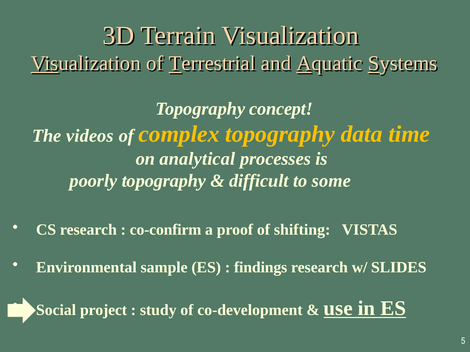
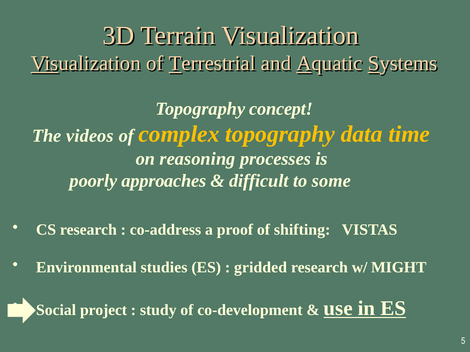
analytical: analytical -> reasoning (198, 159)
poorly topography: topography -> approaches (164, 181)
co-confirm: co-confirm -> co-address (165, 230)
sample: sample -> studies (164, 268)
findings: findings -> gridded (261, 268)
SLIDES: SLIDES -> MIGHT (399, 268)
